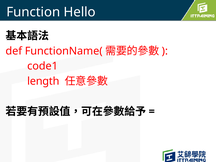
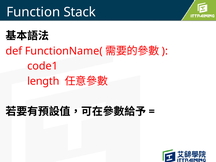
Hello: Hello -> Stack (80, 12)
